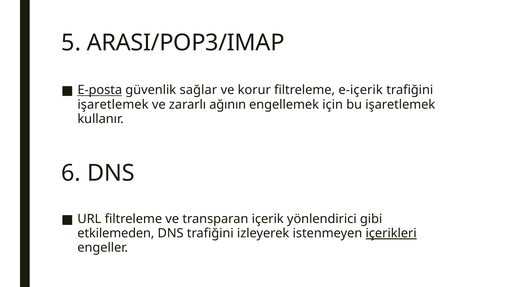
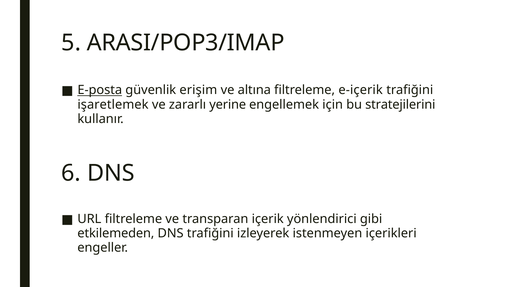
sağlar: sağlar -> erişim (198, 90)
korur: korur -> altına (254, 90)
ağının: ağının -> yerine (228, 105)
bu işaretlemek: işaretlemek -> stratejilerini (400, 105)
içerikleri underline: present -> none (391, 234)
